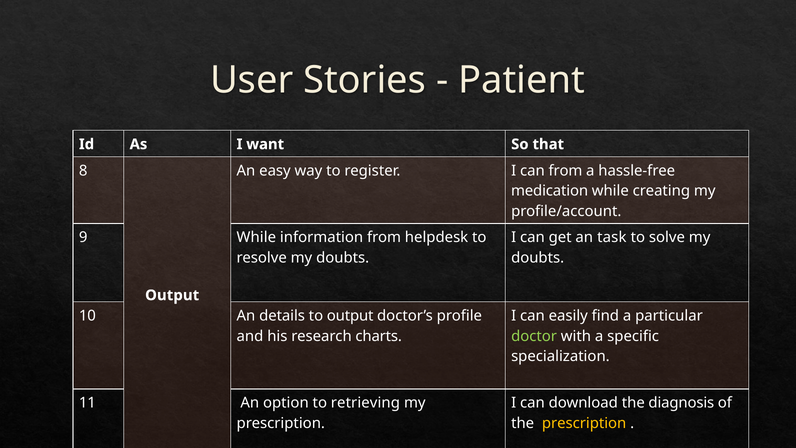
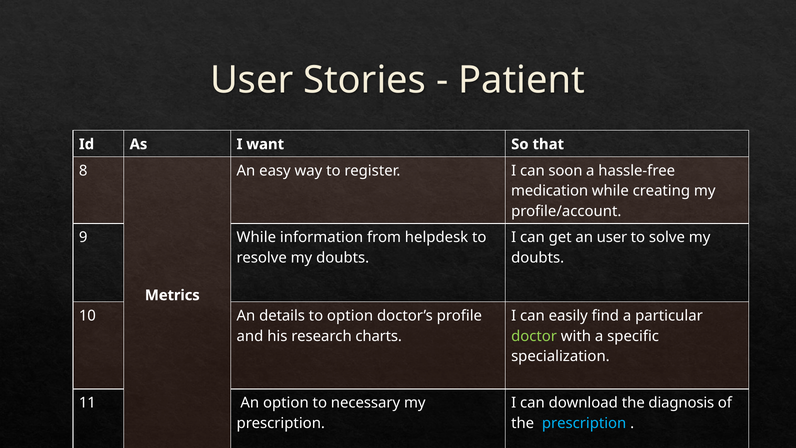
can from: from -> soon (565, 171)
an task: task -> user (612, 237)
Output: Output -> Metrics (172, 295)
to output: output -> option (350, 316)
retrieving: retrieving -> necessary (365, 403)
prescription colour: yellow -> light blue (584, 423)
